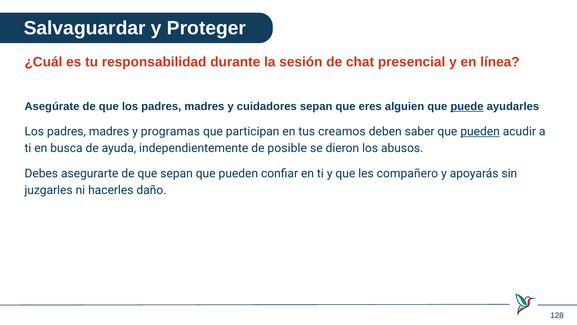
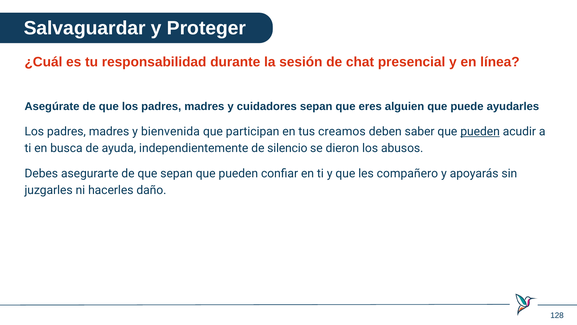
puede underline: present -> none (467, 106)
programas: programas -> bienvenida (170, 131)
posible: posible -> silencio (287, 148)
